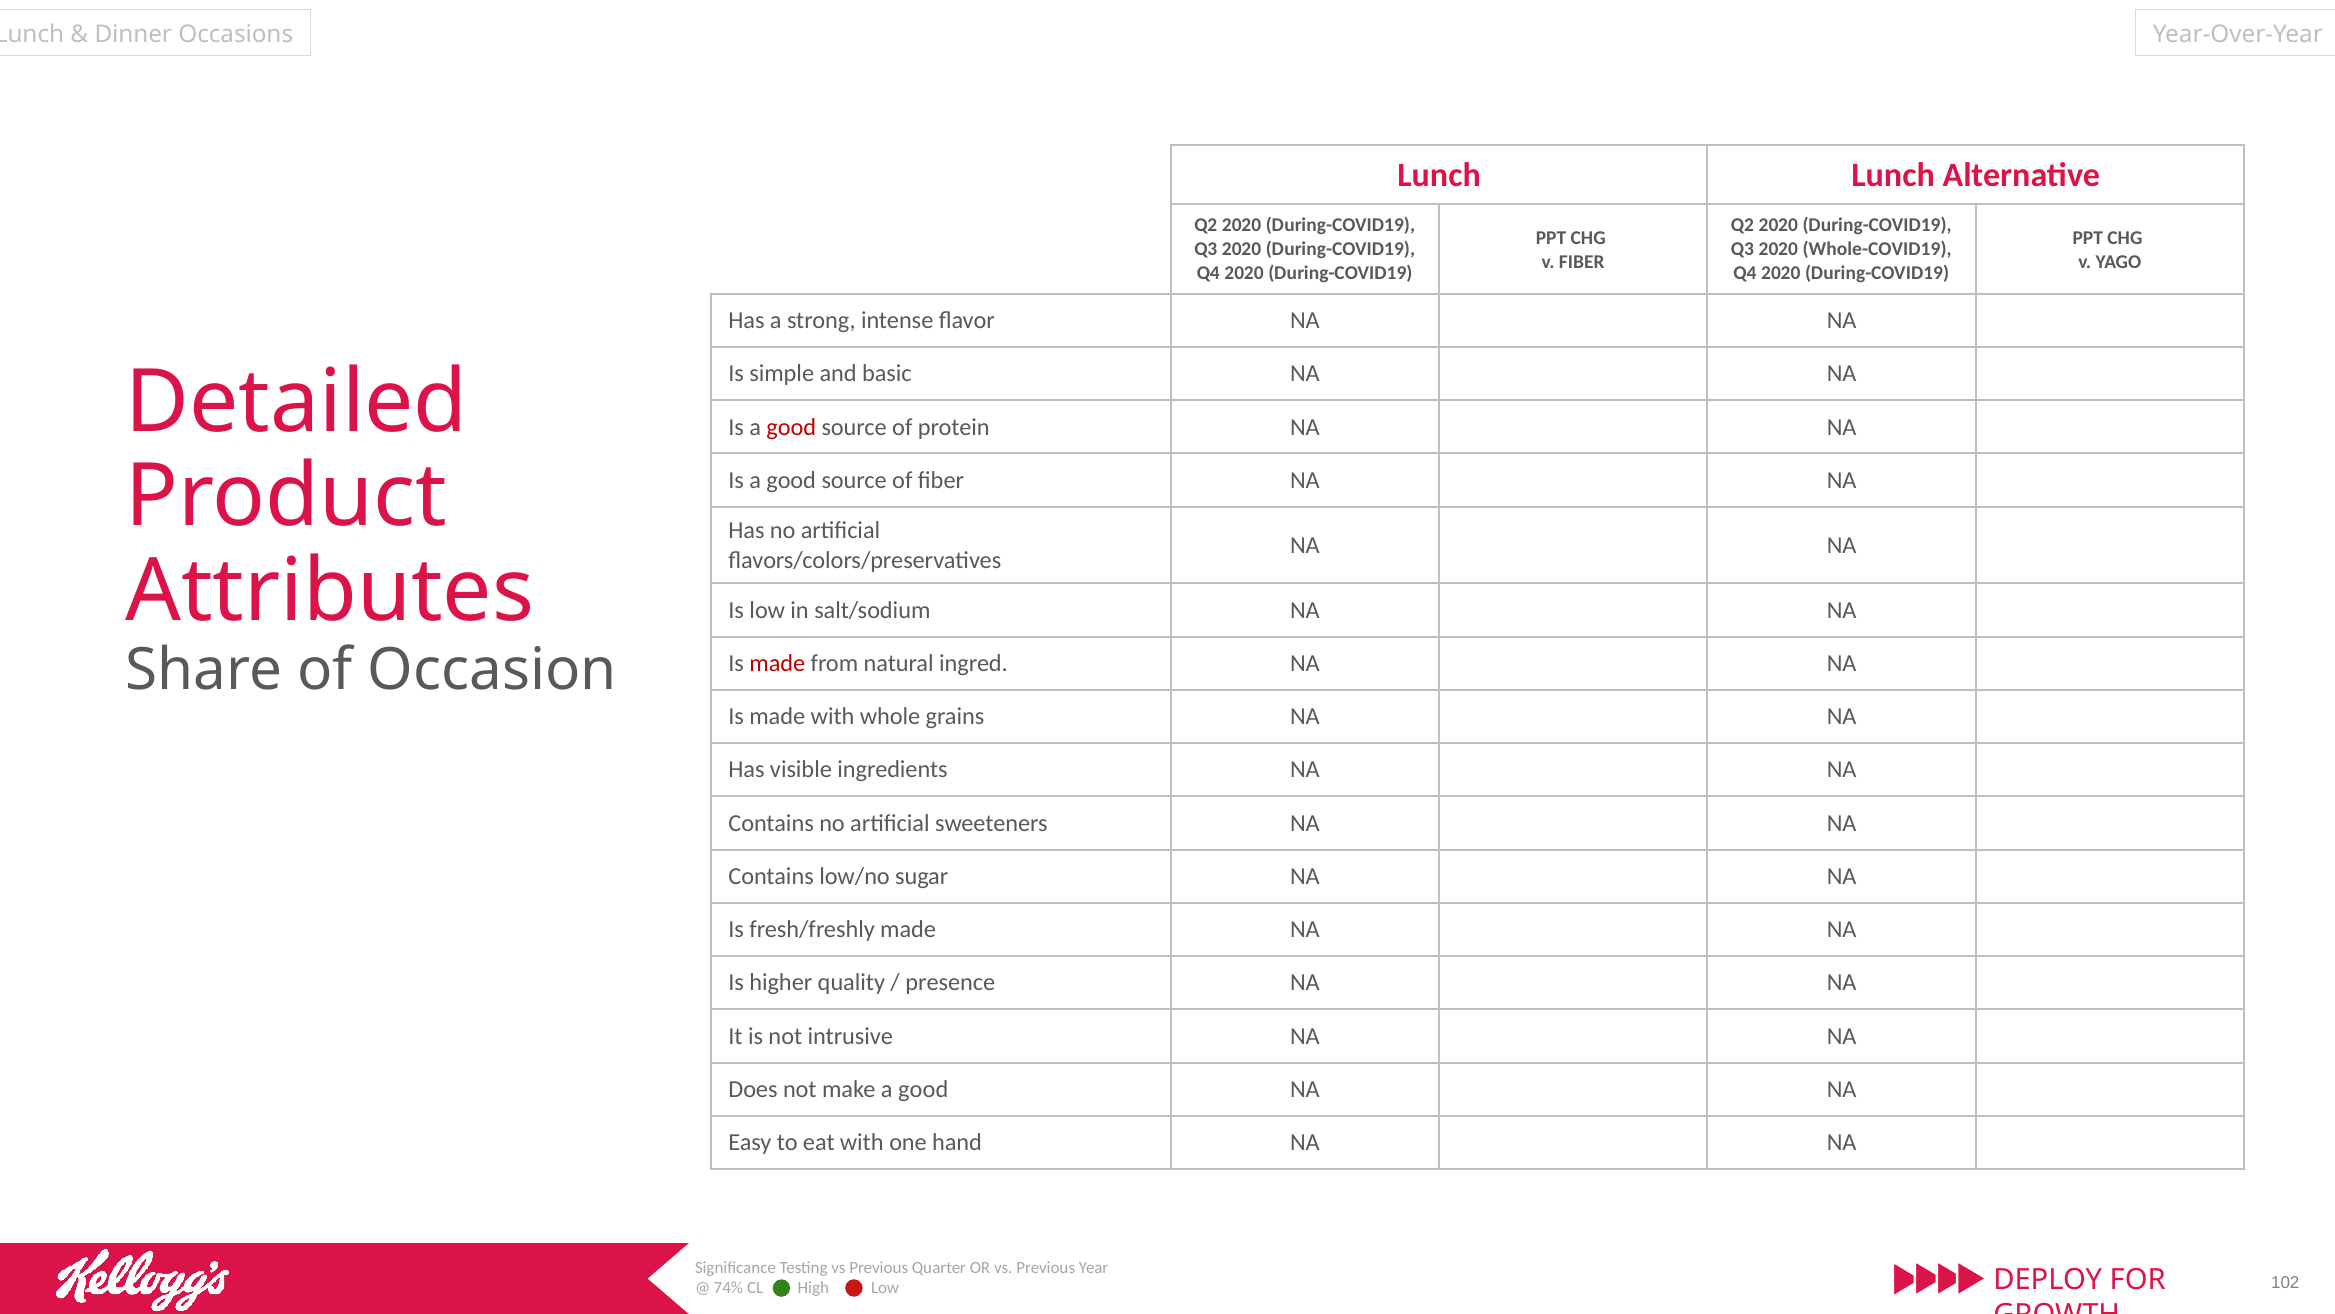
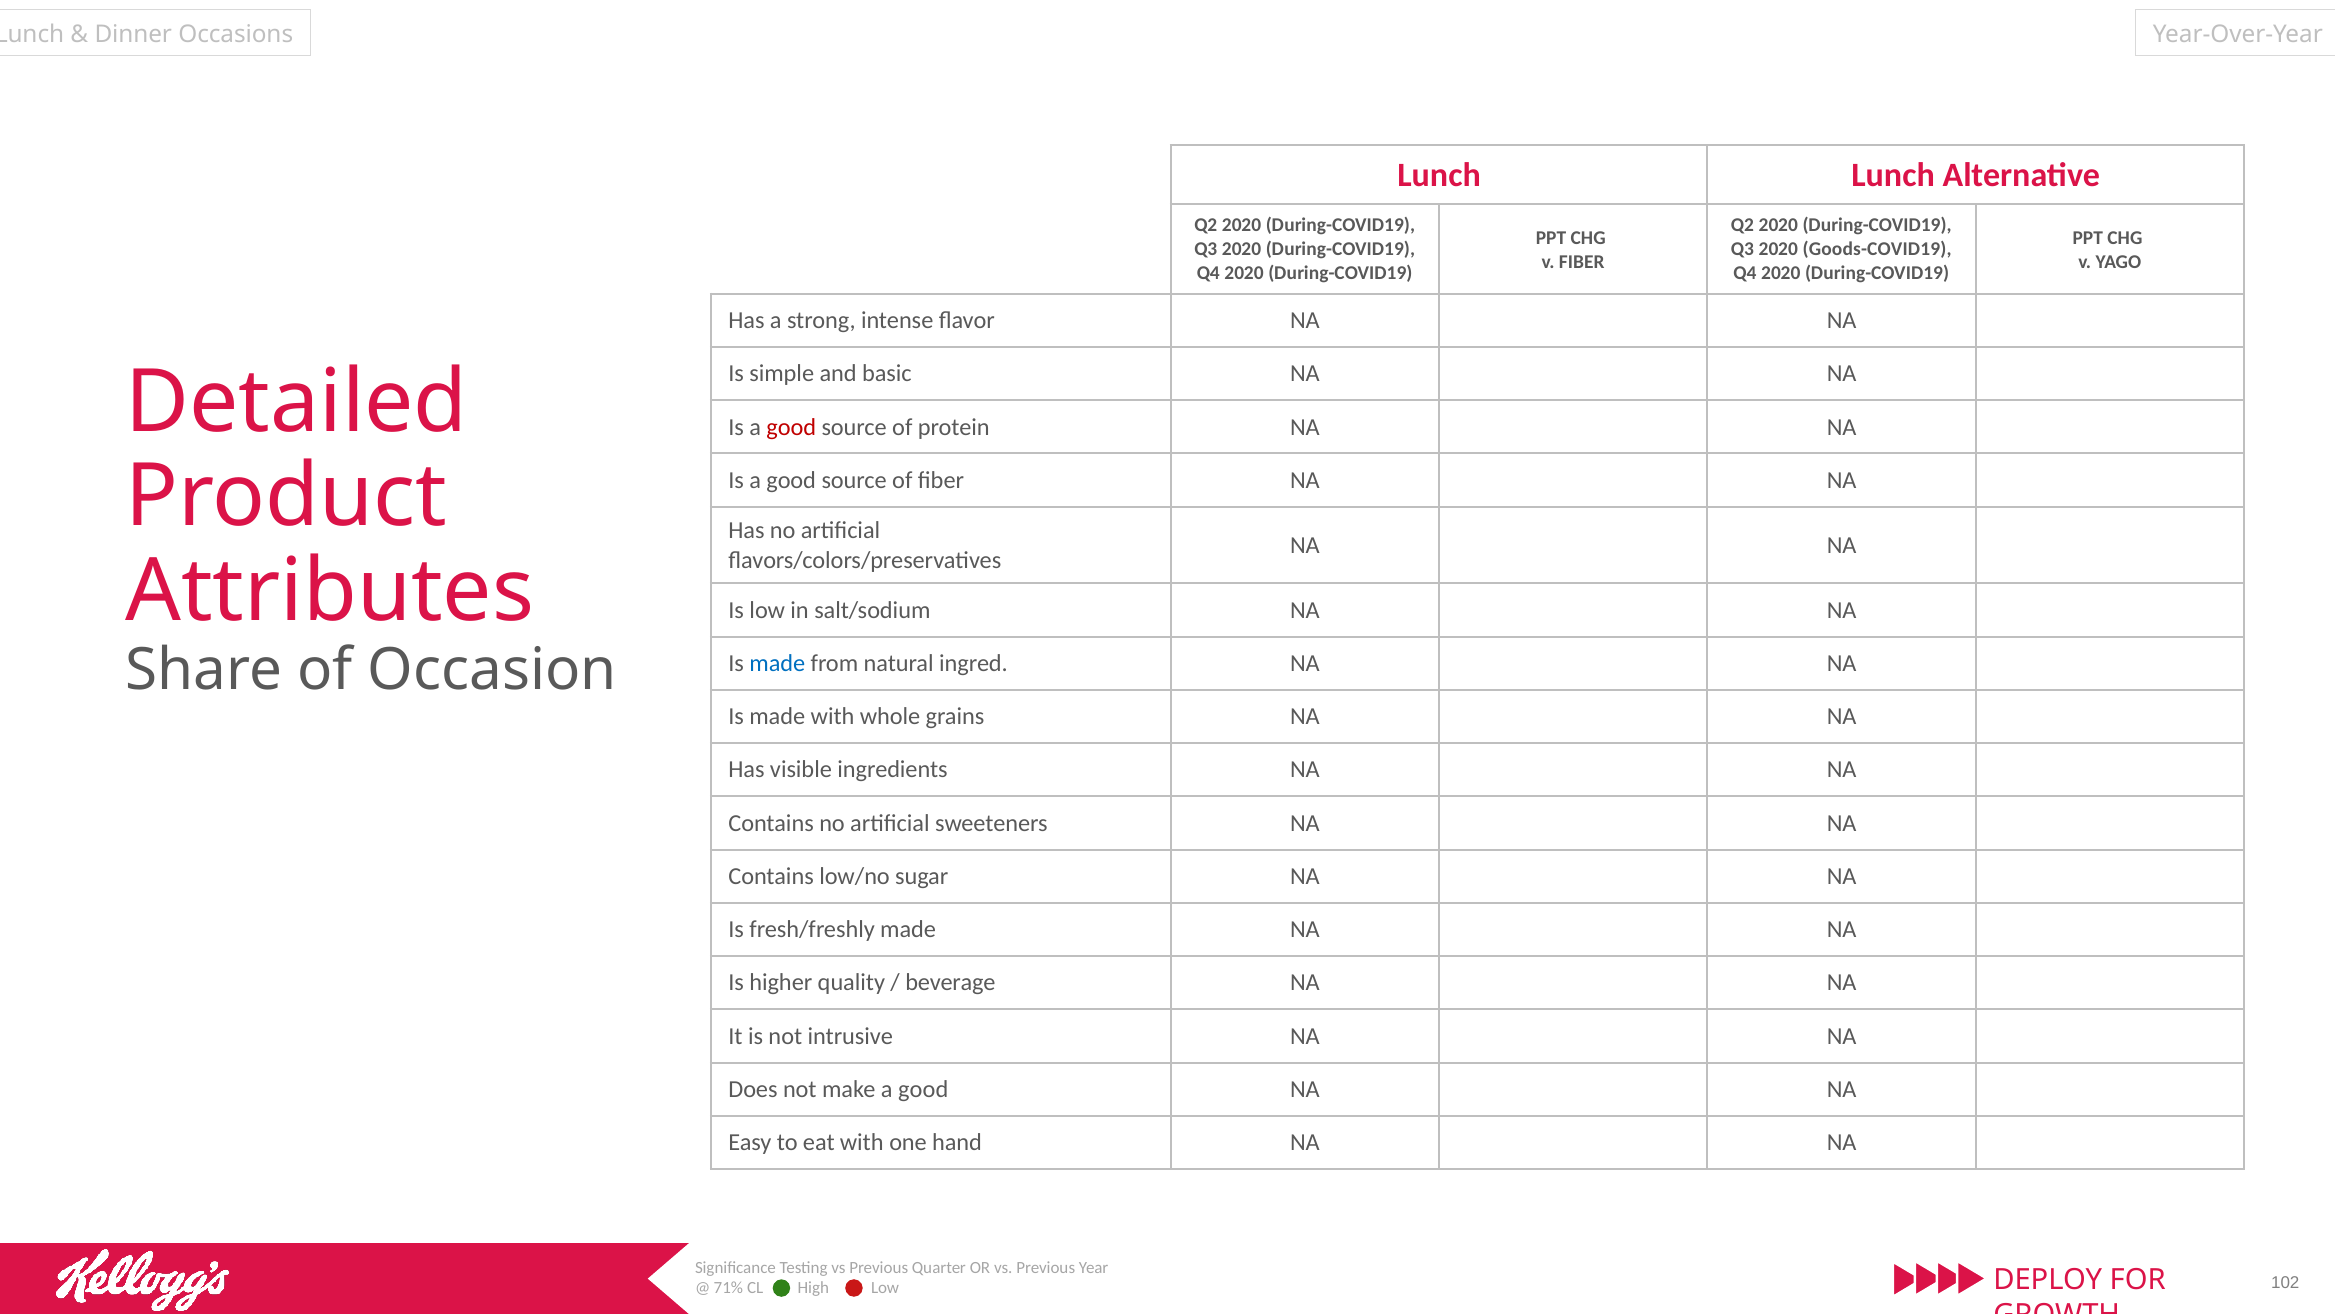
Whole-COVID19: Whole-COVID19 -> Goods-COVID19 (1877, 249)
made colour: red -> blue (777, 663)
presence: presence -> beverage (950, 983)
74%: 74% -> 71% (728, 1287)
